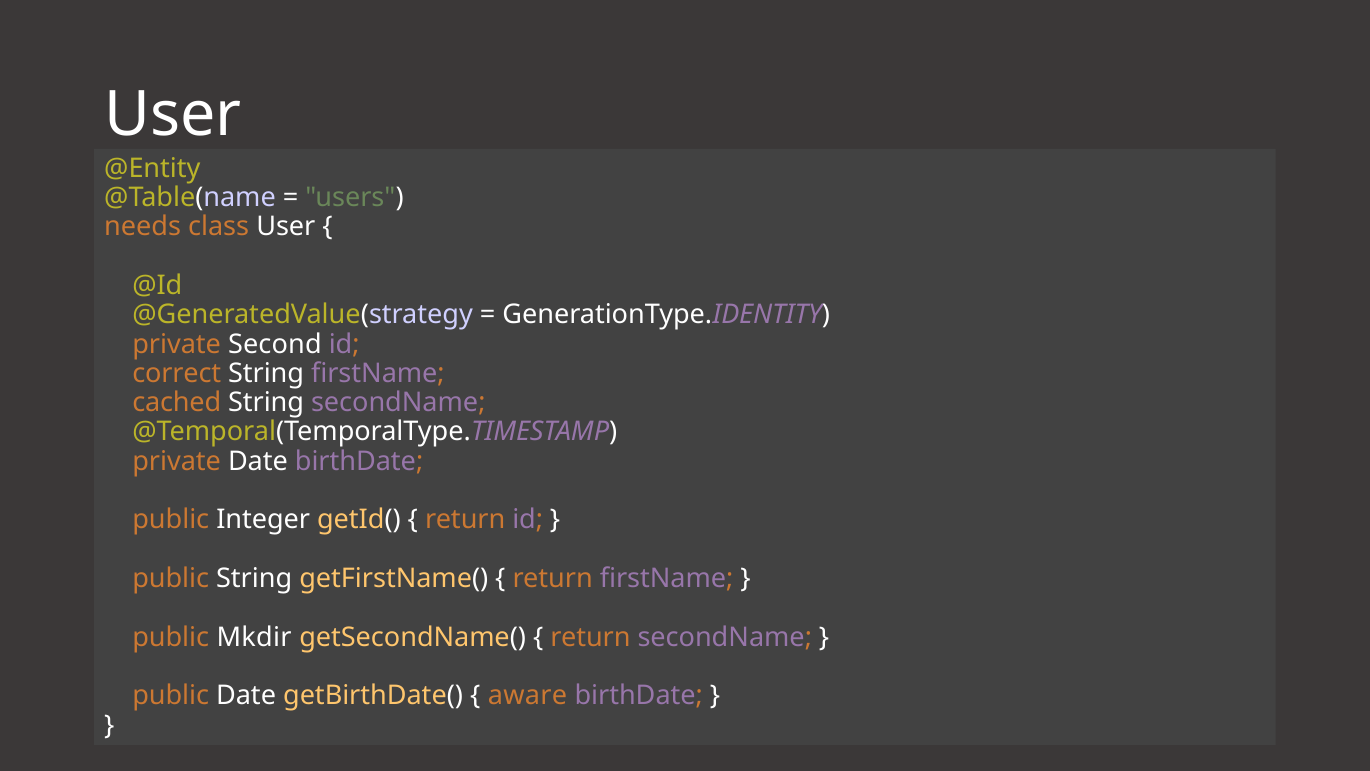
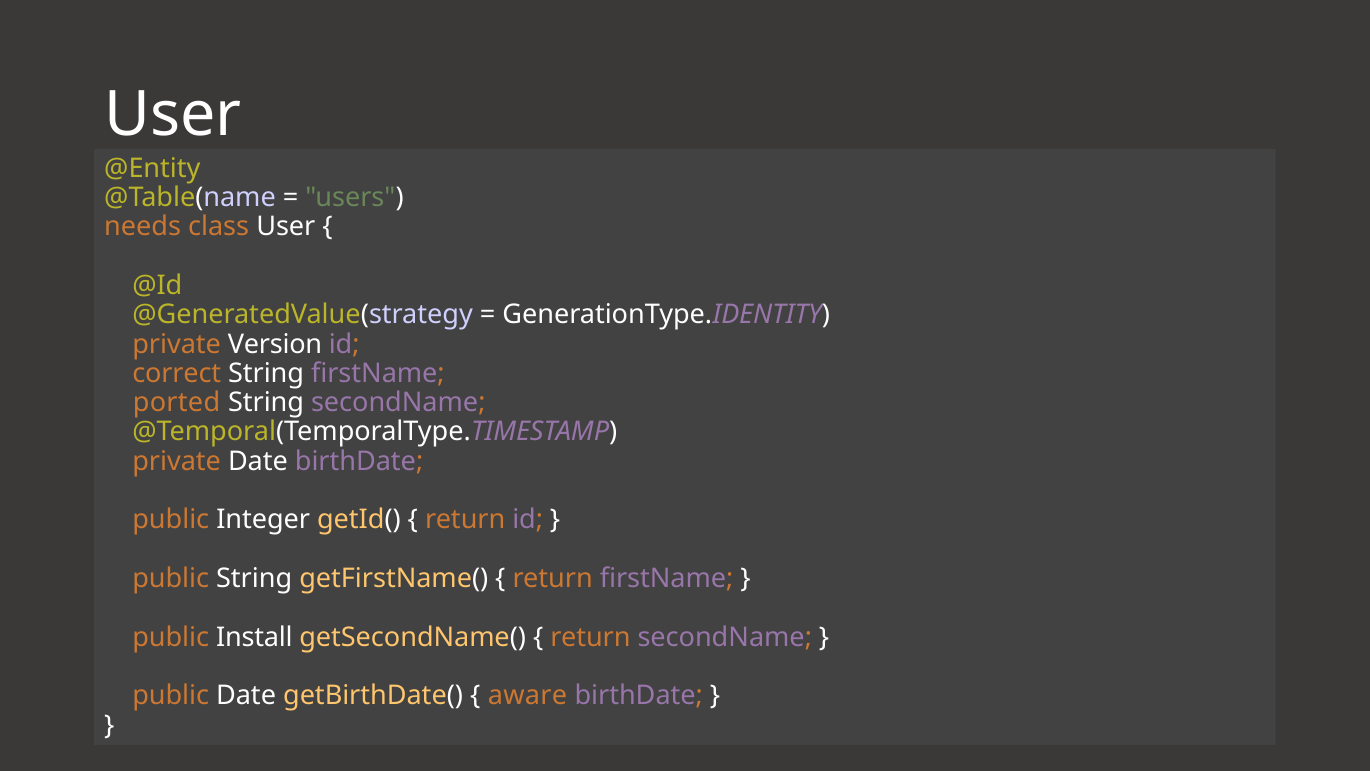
Second: Second -> Version (275, 344)
cached: cached -> ported (177, 403)
Mkdir: Mkdir -> Install (254, 637)
